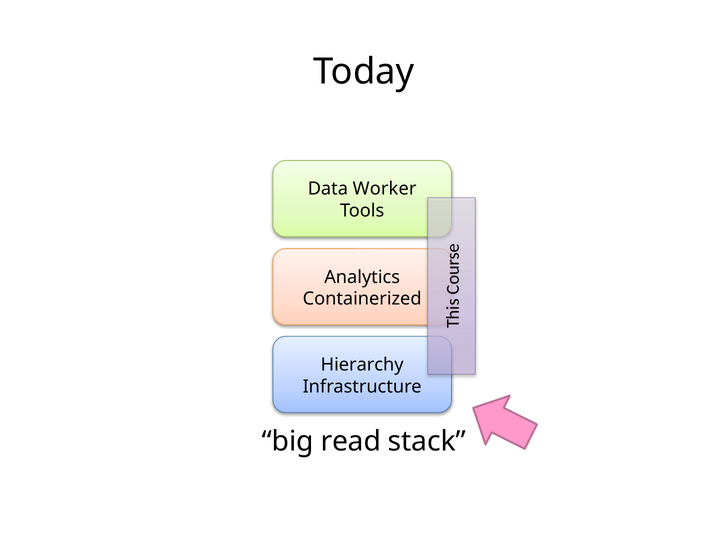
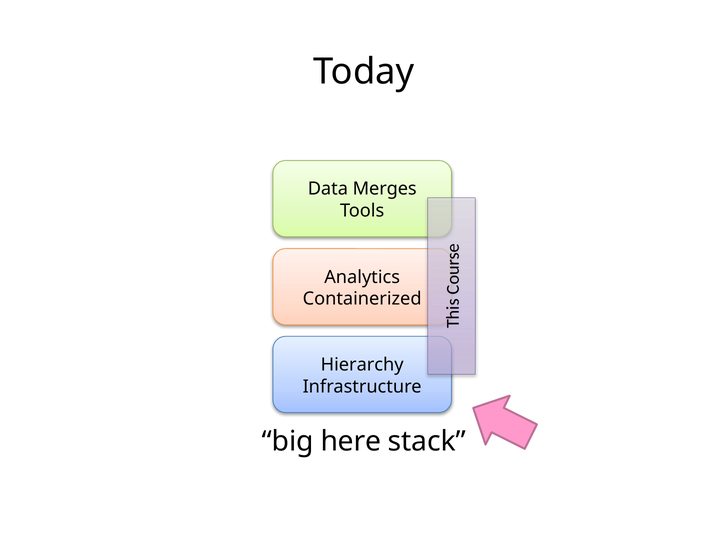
Worker: Worker -> Merges (385, 189)
read: read -> here (351, 441)
